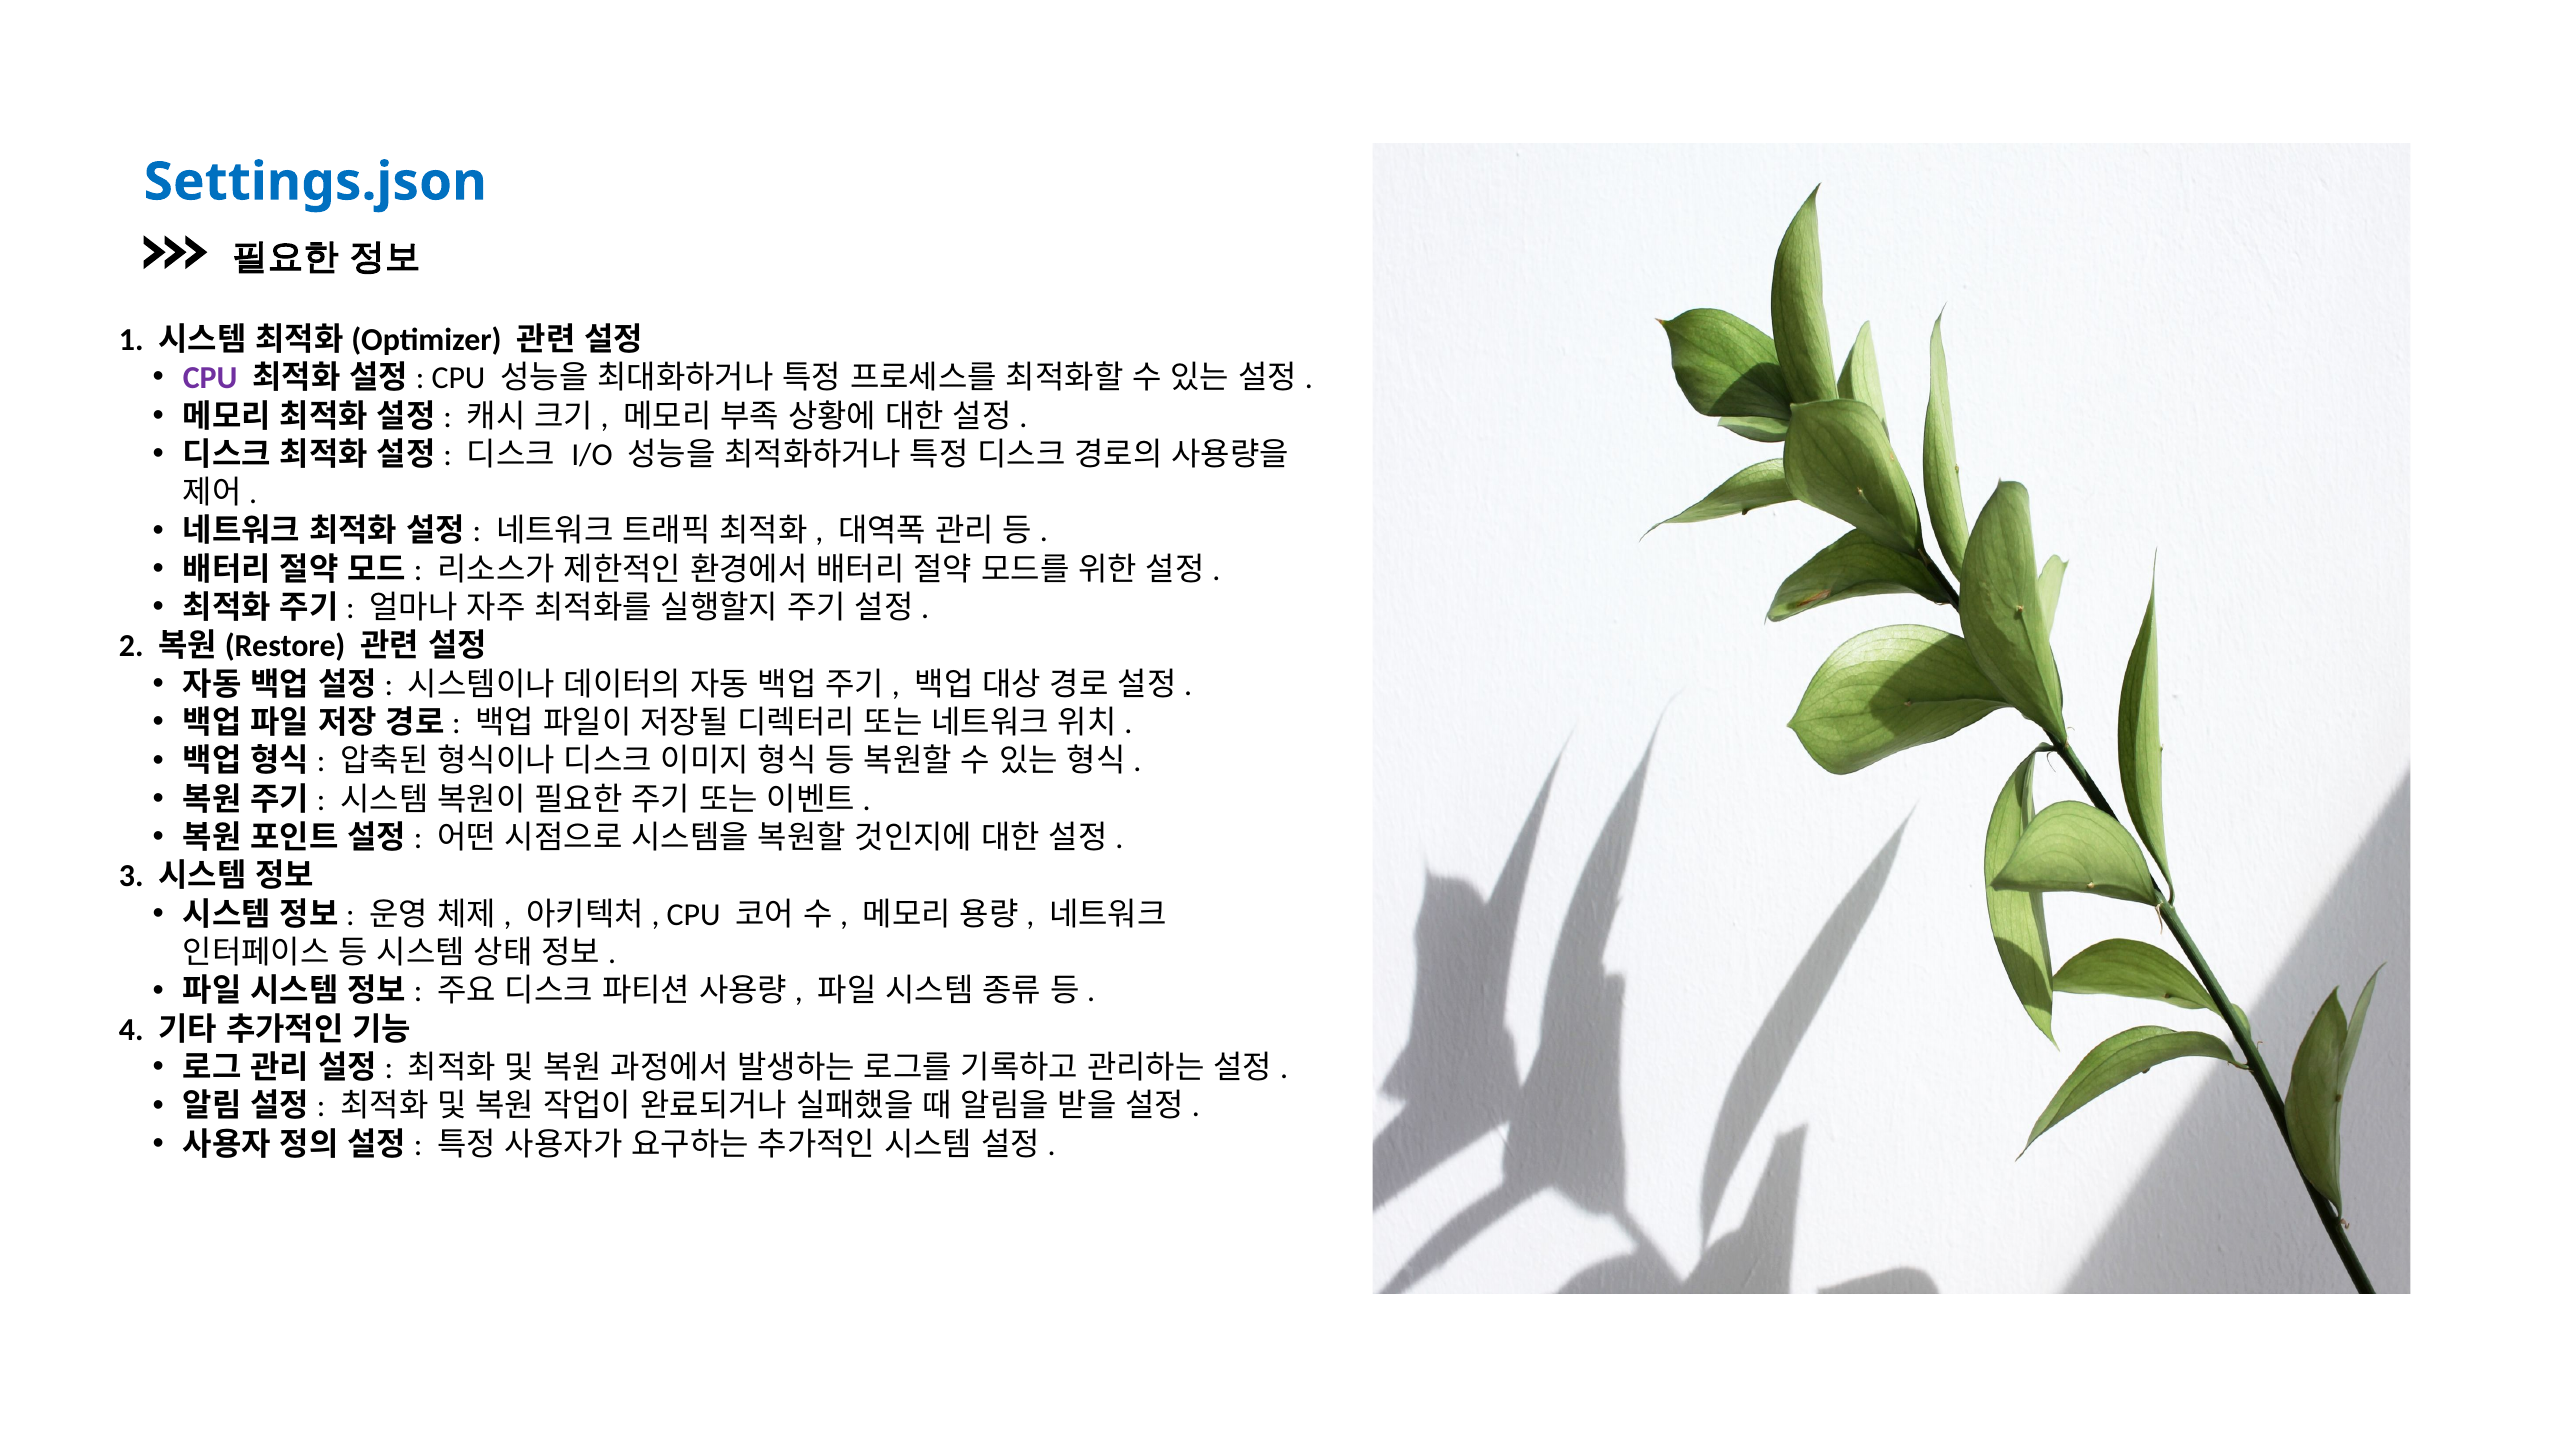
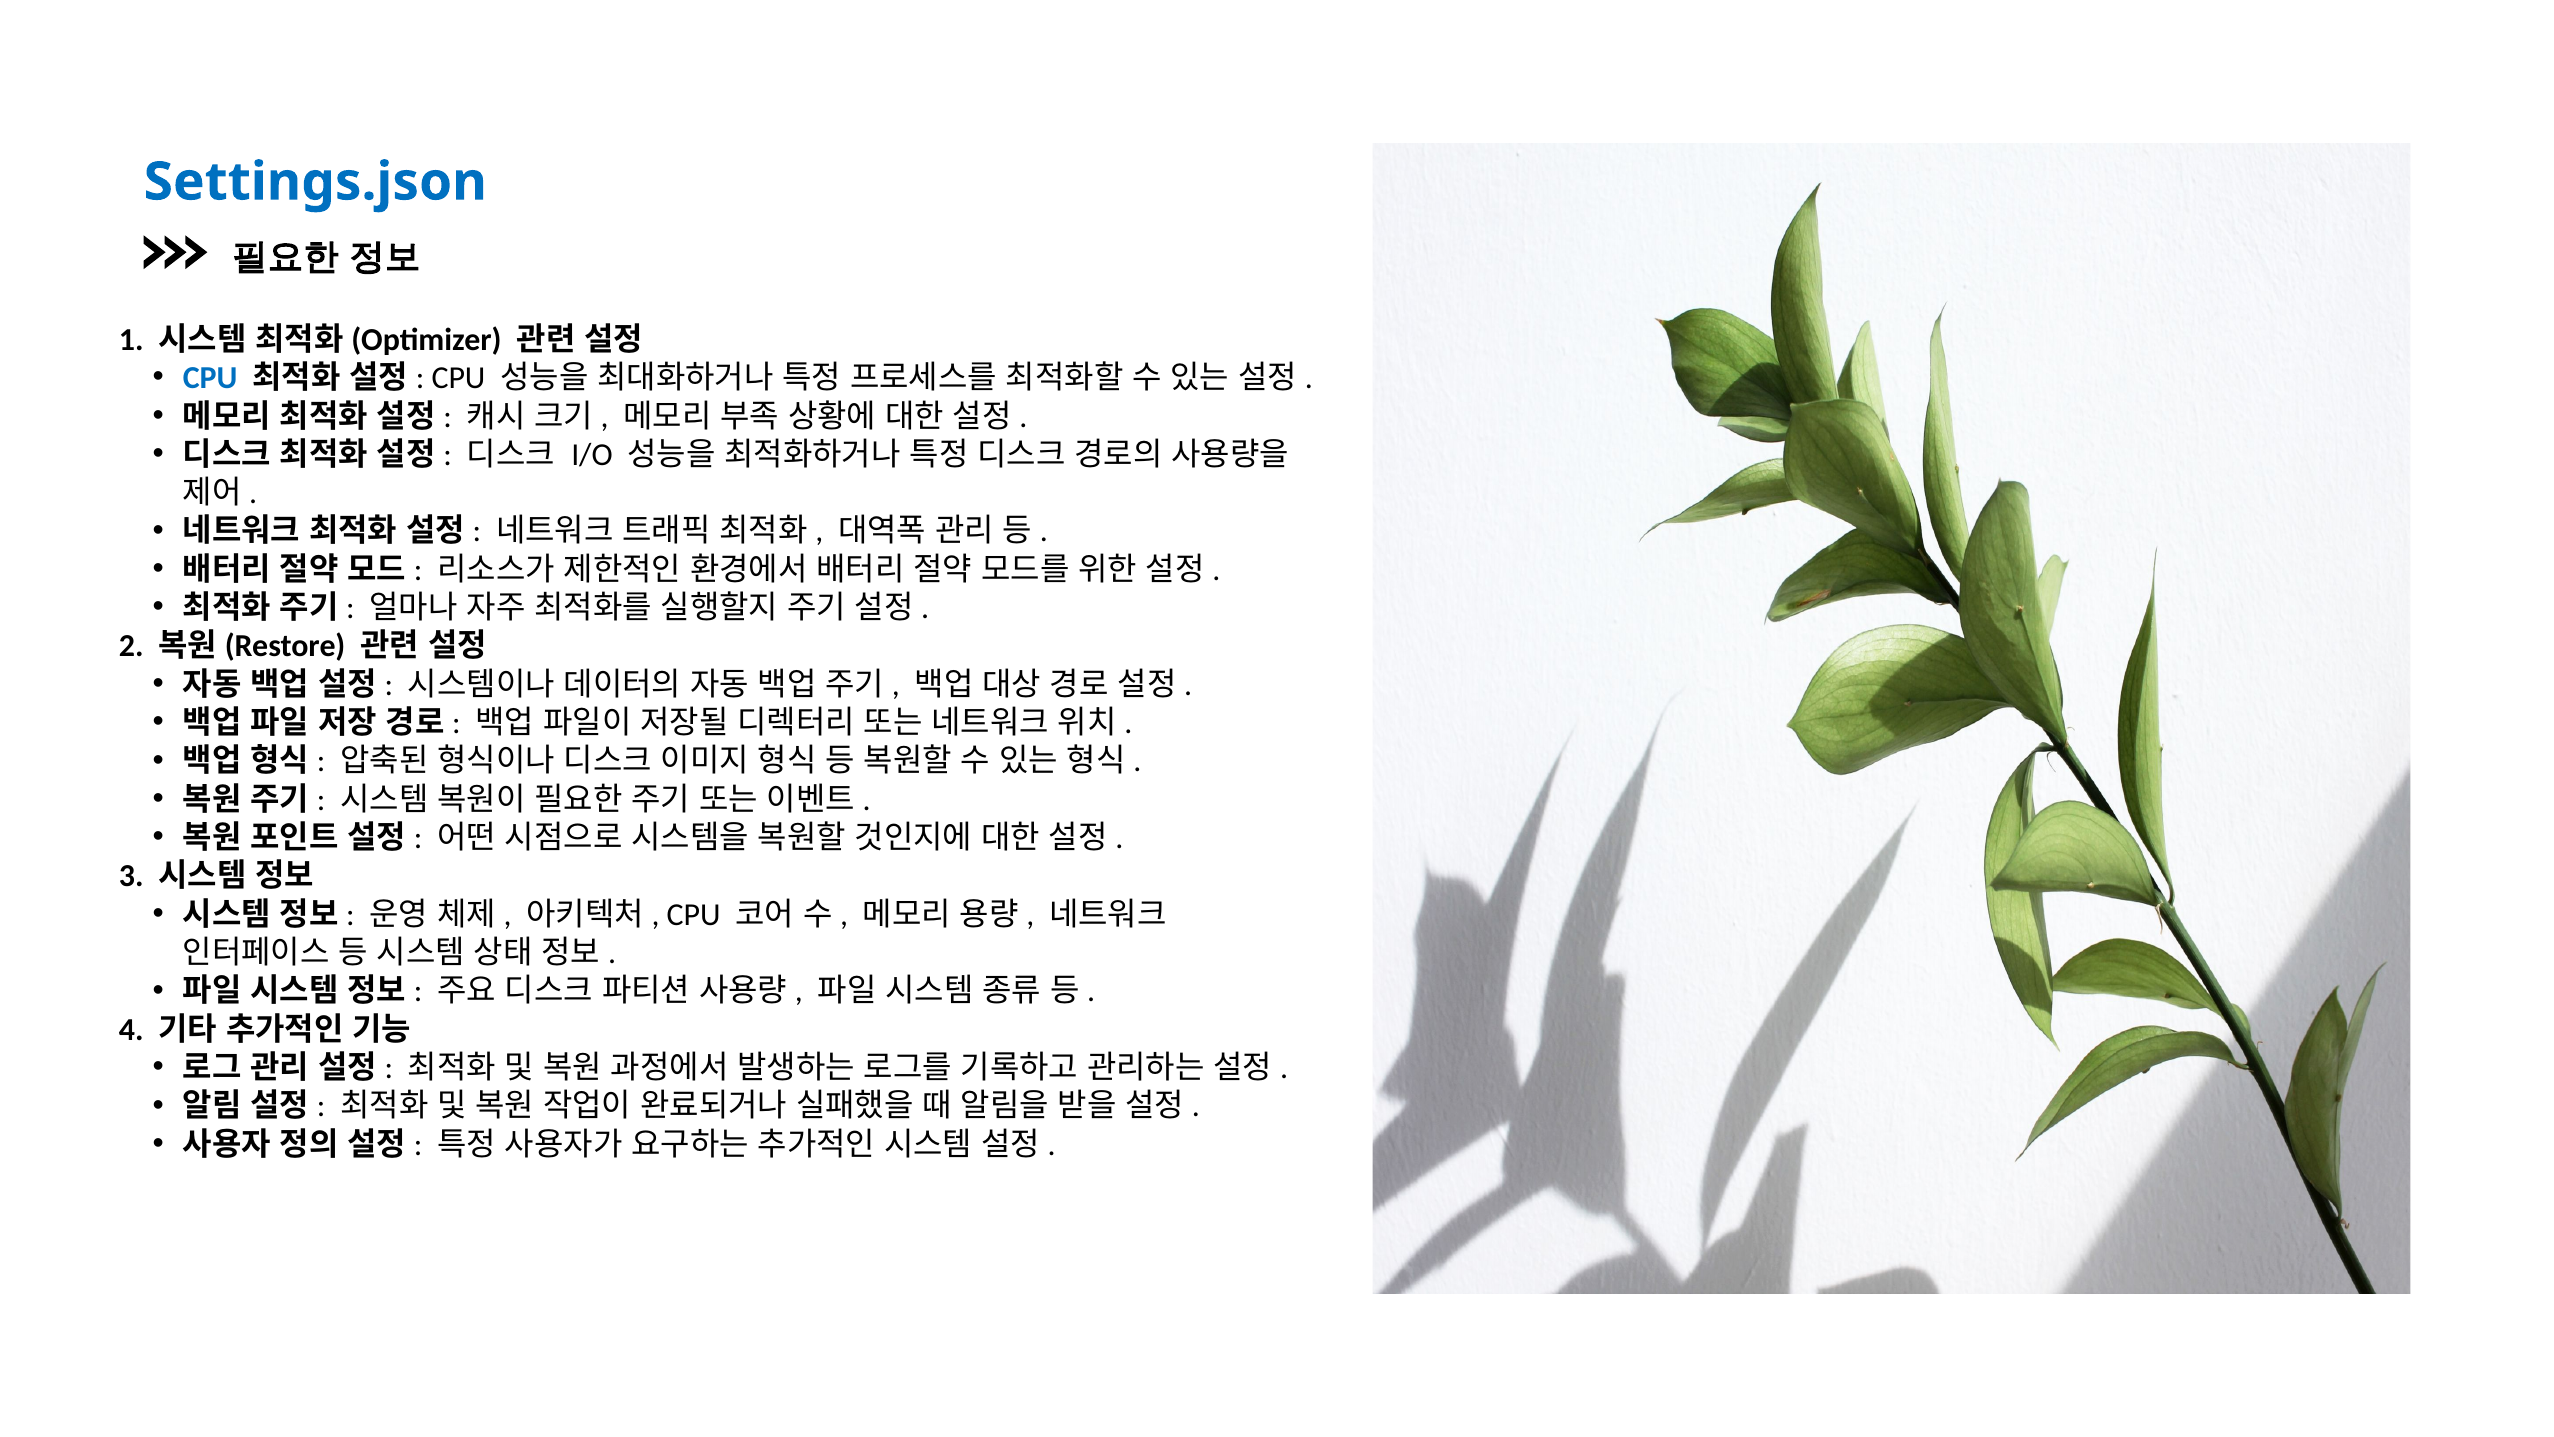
CPU colour: purple -> blue (210, 378)
